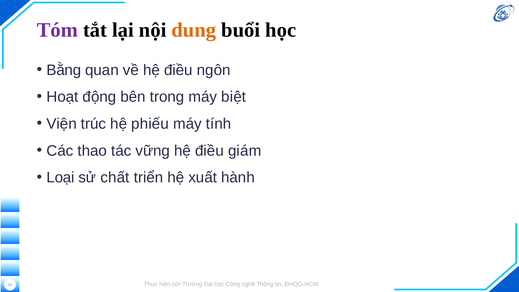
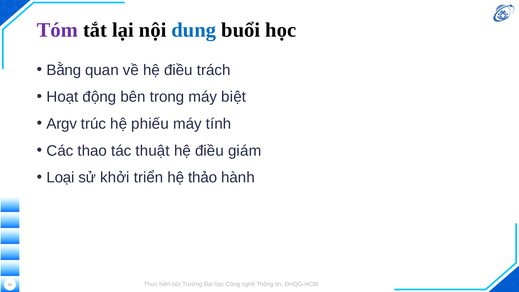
dung colour: orange -> blue (194, 30)
ngôn: ngôn -> trách (214, 70)
Viện: Viện -> Argv (62, 124)
vững: vững -> thuật (153, 151)
chất: chất -> khởi (115, 178)
xuất: xuất -> thảo (203, 178)
